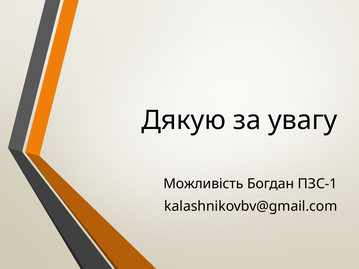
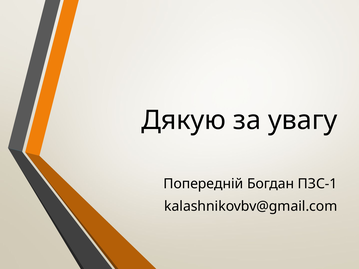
Можливість: Можливість -> Попередній (203, 184)
